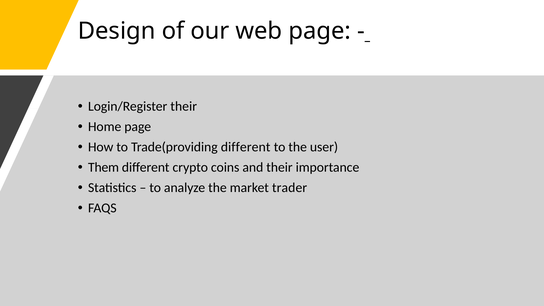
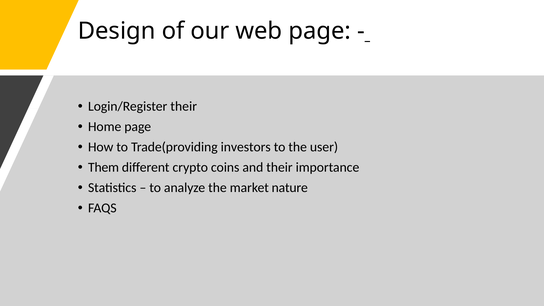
Trade(providing different: different -> investors (246, 147)
trader: trader -> nature (290, 188)
